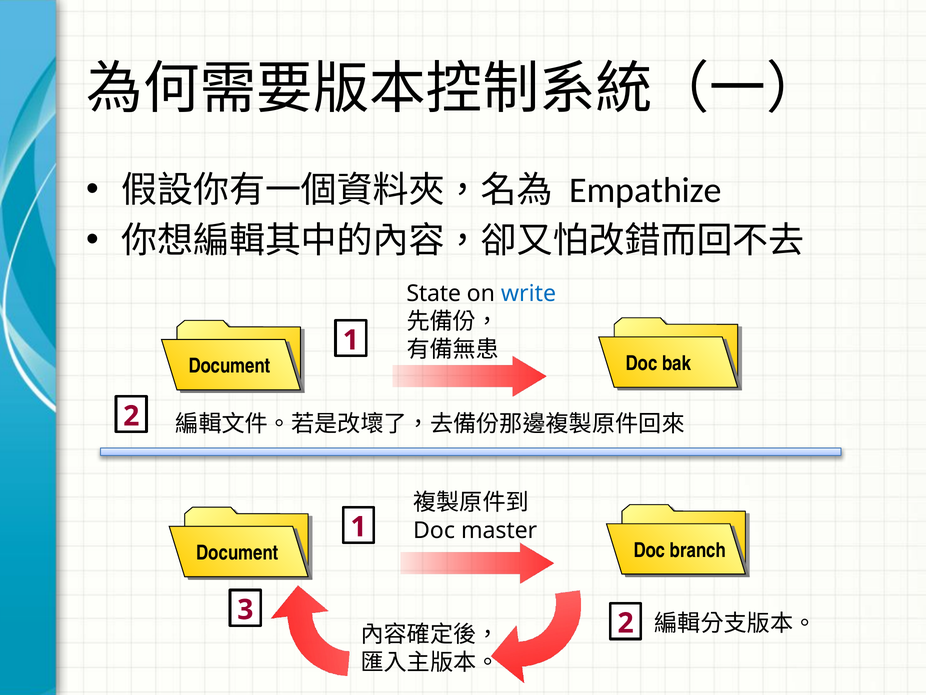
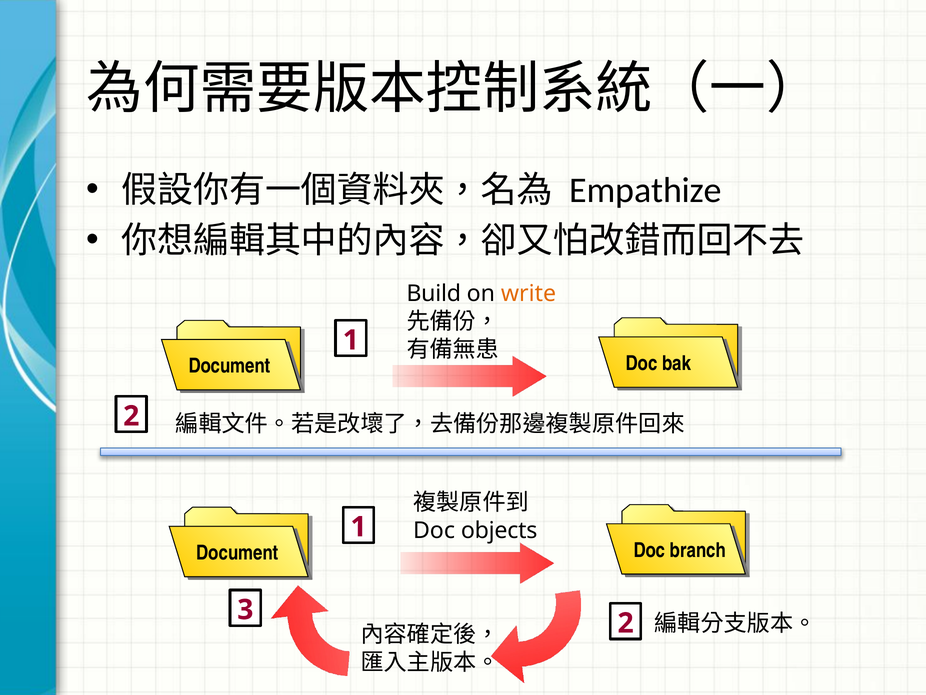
State: State -> Build (434, 294)
write colour: blue -> orange (528, 294)
master: master -> objects (499, 530)
